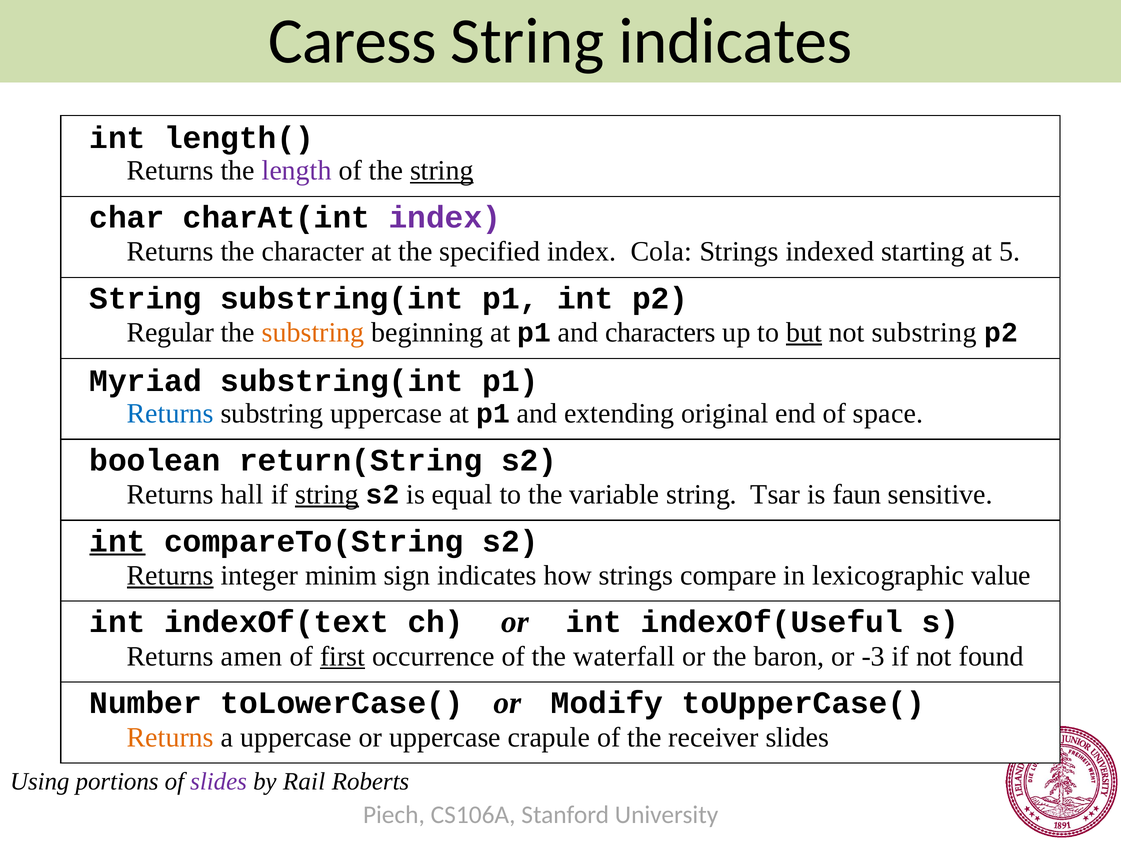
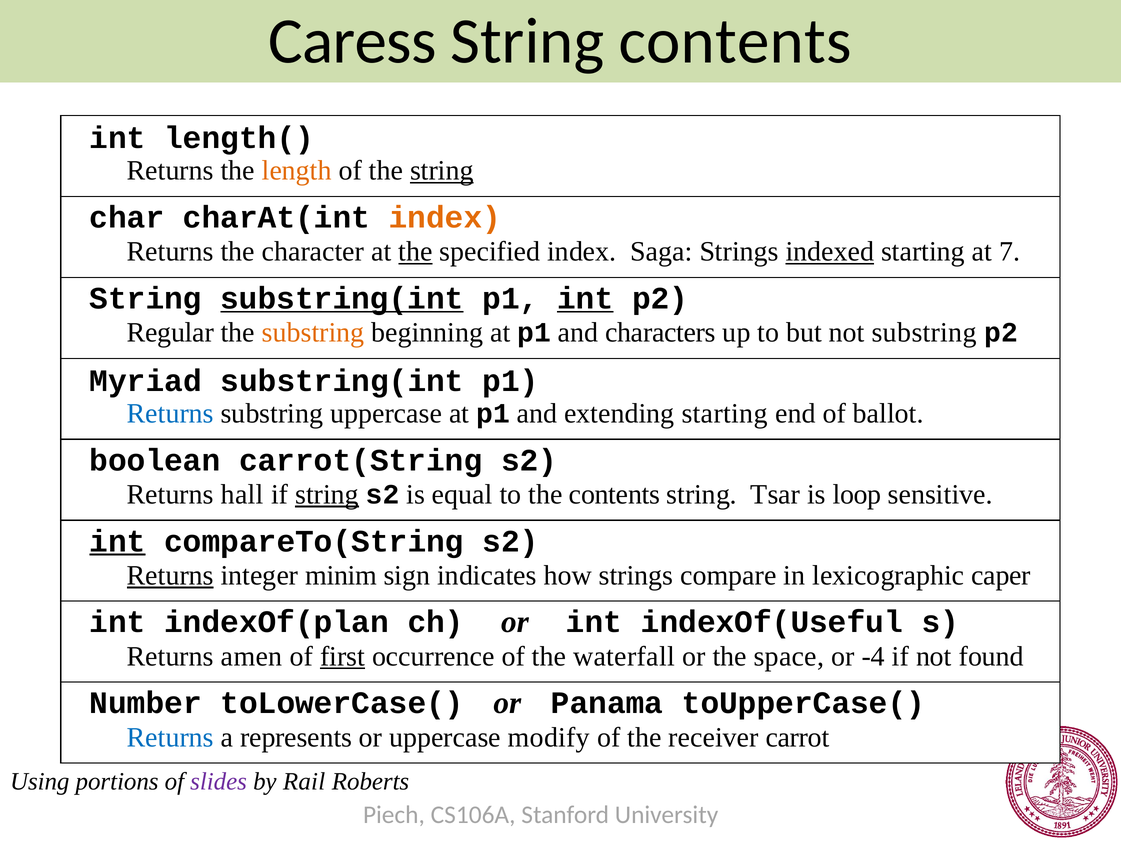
String indicates: indicates -> contents (735, 41)
length colour: purple -> orange (297, 171)
index colour: purple -> orange (445, 217)
the underline: none -> present (415, 251)
Cola: Cola -> Saga (661, 251)
indexed underline: none -> present (830, 251)
5: 5 -> 7 (1010, 251)
substring(int underline: none -> present (342, 298)
int underline: none -> present (585, 298)
but underline: present -> none (804, 332)
extending original: original -> starting (725, 413)
space: space -> ballot (888, 413)
return(String: return(String -> carrot(String (361, 460)
the variable: variable -> contents (614, 494)
faun: faun -> loop (857, 494)
value: value -> caper (1001, 575)
indexOf(text: indexOf(text -> indexOf(plan (276, 622)
baron: baron -> space (789, 656)
-3: -3 -> -4 (873, 656)
Modify: Modify -> Panama (607, 703)
Returns colour: orange -> blue (170, 737)
a uppercase: uppercase -> represents (296, 737)
crapule: crapule -> modify (549, 737)
receiver slides: slides -> carrot (797, 737)
